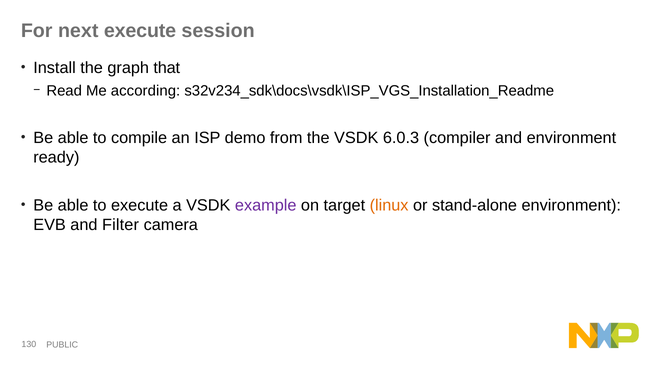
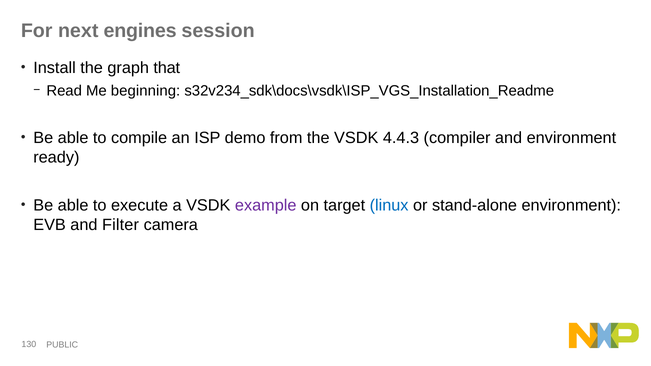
next execute: execute -> engines (140, 31)
according: according -> beginning (146, 91)
6.0.3: 6.0.3 -> 4.4.3 (401, 138)
linux colour: orange -> blue (389, 205)
